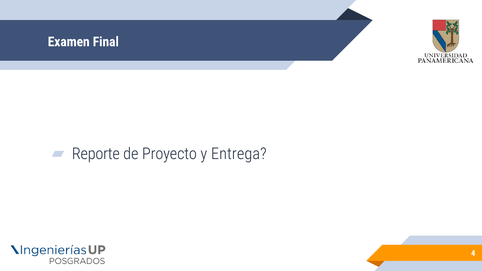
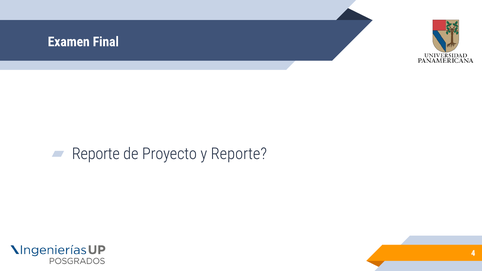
y Entrega: Entrega -> Reporte (239, 154)
